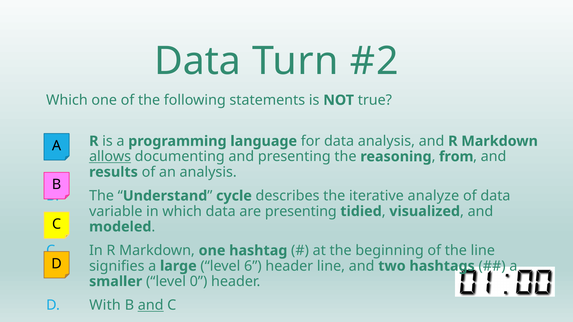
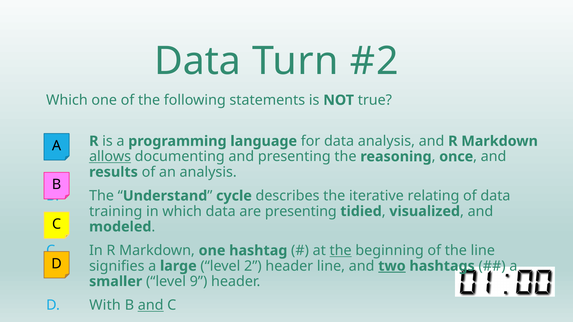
from: from -> once (456, 157)
analyze: analyze -> relating (433, 196)
variable: variable -> training (116, 211)
the underline: none -> present (341, 251)
6: 6 -> 2 (253, 266)
two underline: none -> present (392, 266)
0: 0 -> 9 (199, 282)
